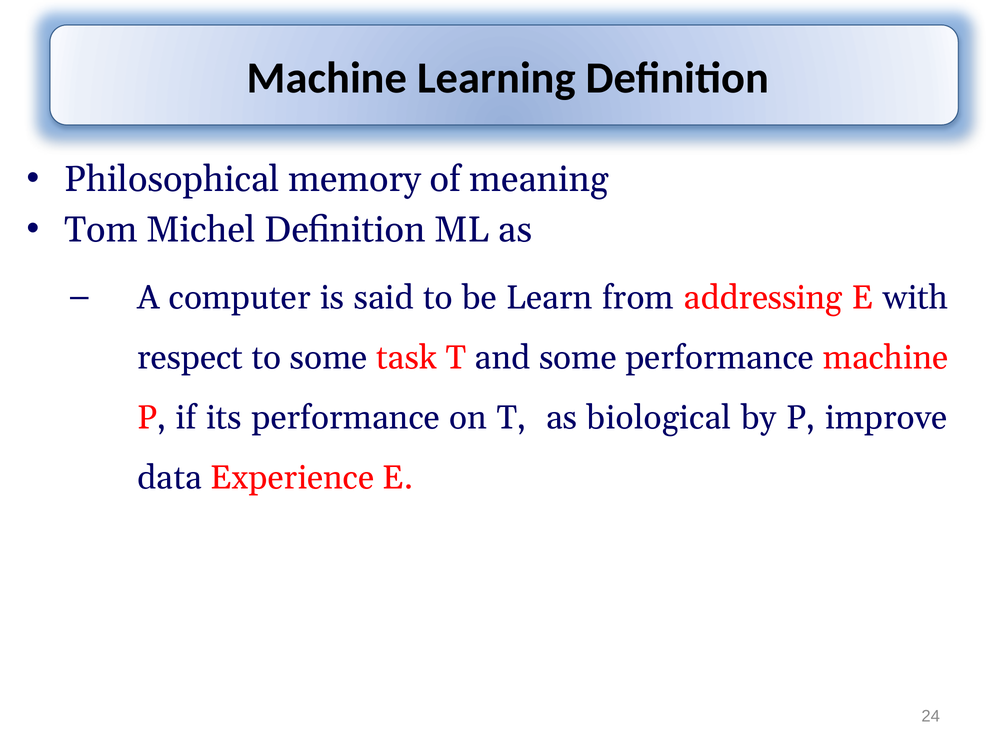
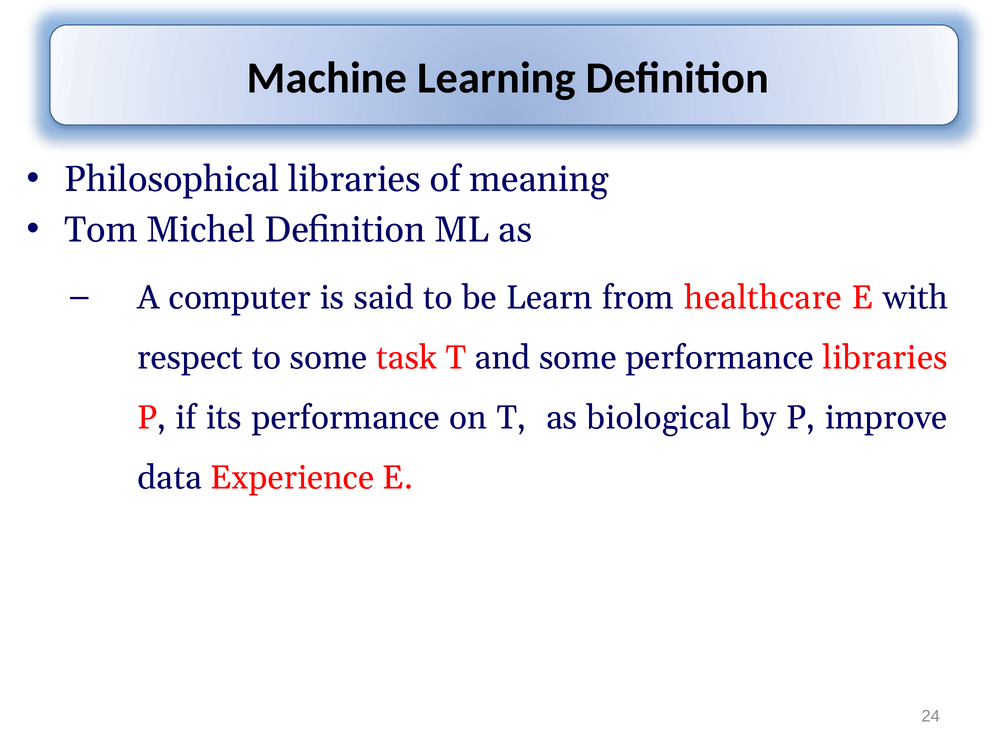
Philosophical memory: memory -> libraries (355, 179)
addressing: addressing -> healthcare (763, 298)
performance machine: machine -> libraries (885, 358)
